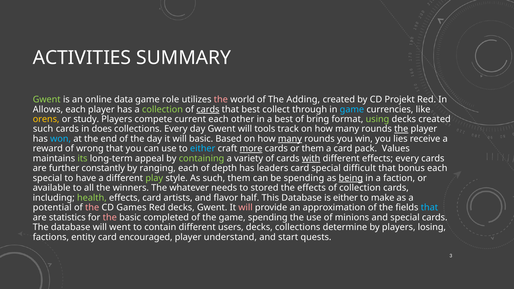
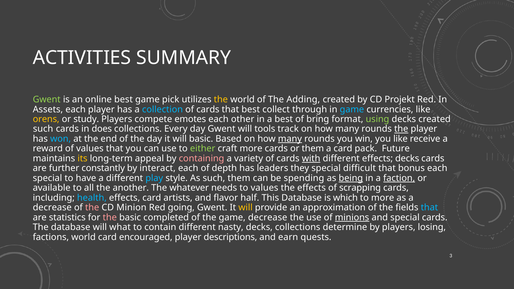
online data: data -> best (123, 100)
role: role -> pick (171, 100)
the colour: pink -> yellow (221, 100)
Allows: Allows -> Assets (48, 109)
collection colour: light green -> light blue (162, 109)
cards underline: present -> none (208, 109)
current: current -> emotes (190, 119)
you lies: lies -> like (400, 139)
of wrong: wrong -> values (90, 149)
either colour: light blue -> light green (203, 149)
more underline: present -> none (251, 149)
Values: Values -> Future (396, 149)
its colour: light green -> yellow (83, 159)
containing colour: light green -> pink (202, 159)
effects every: every -> decks (407, 159)
ranging: ranging -> interact (158, 168)
leaders card: card -> they (300, 168)
play colour: light green -> light blue (154, 178)
faction underline: none -> present (399, 178)
winners: winners -> another (131, 188)
to stored: stored -> values (265, 188)
of collection: collection -> scrapping (360, 188)
health colour: light green -> light blue (92, 198)
is either: either -> which (345, 198)
to make: make -> more (383, 198)
potential: potential -> decrease (52, 208)
Games: Games -> Minion (131, 208)
Red decks: decks -> going (181, 208)
will colour: pink -> yellow (246, 208)
game spending: spending -> decrease (268, 218)
minions underline: none -> present (352, 218)
went: went -> what (120, 227)
users: users -> nasty (231, 227)
factions entity: entity -> world (84, 237)
understand: understand -> descriptions (230, 237)
start: start -> earn (288, 237)
